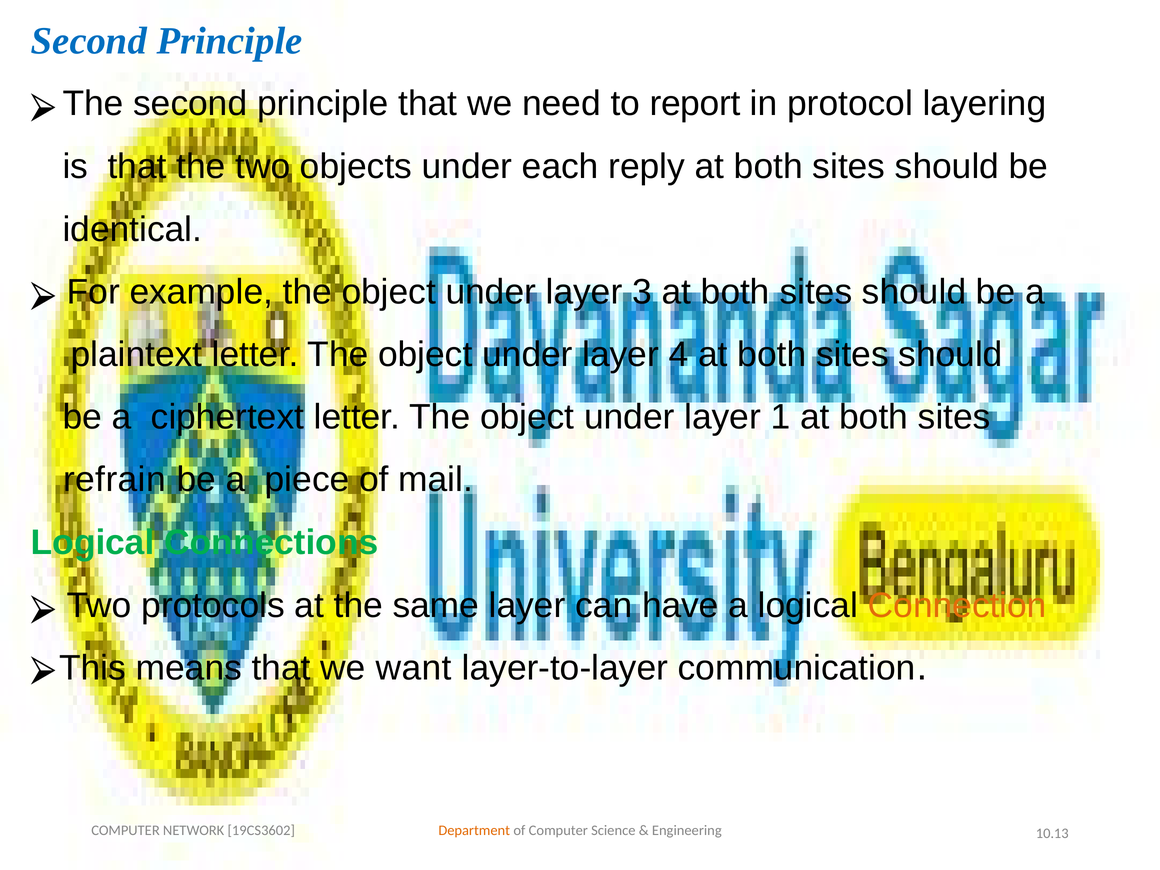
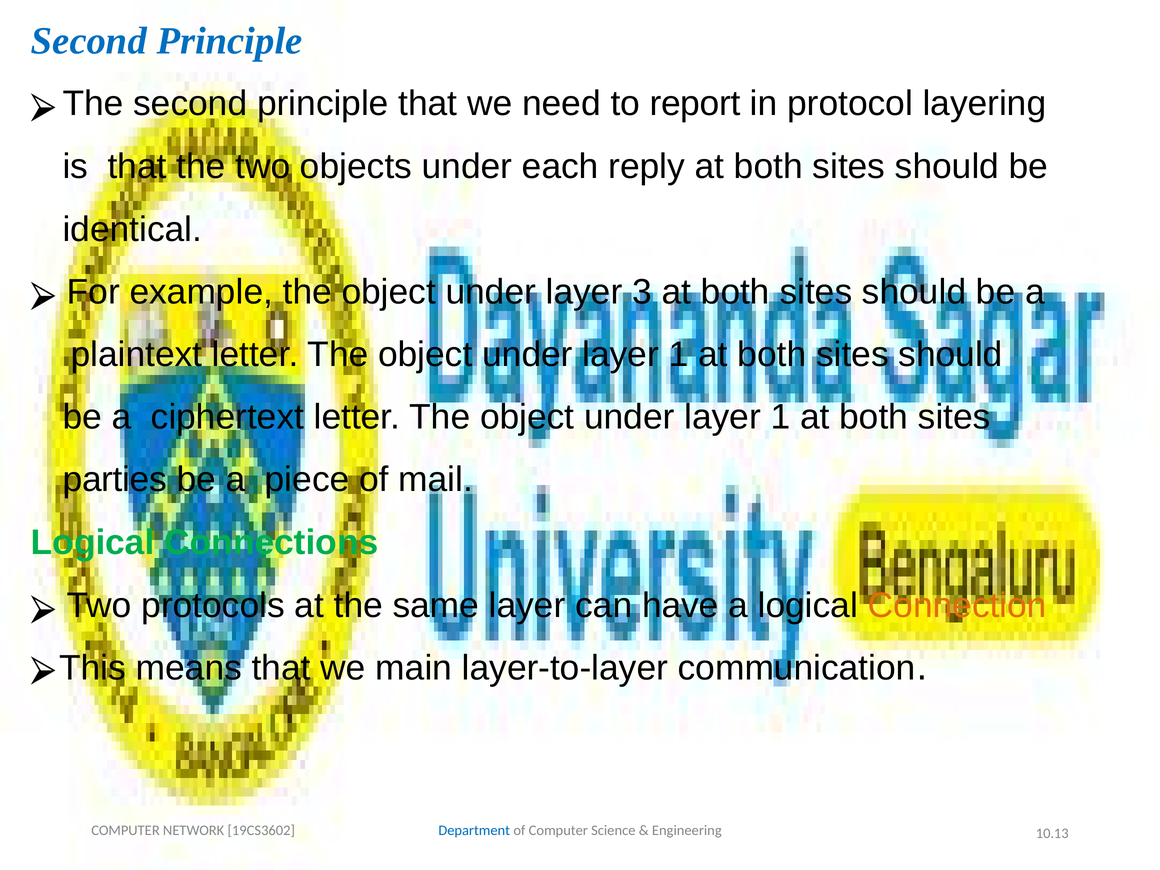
4: 4 -> 1 (679, 355)
refrain: refrain -> parties (115, 480)
want: want -> main (414, 668)
Department colour: orange -> blue (474, 830)
